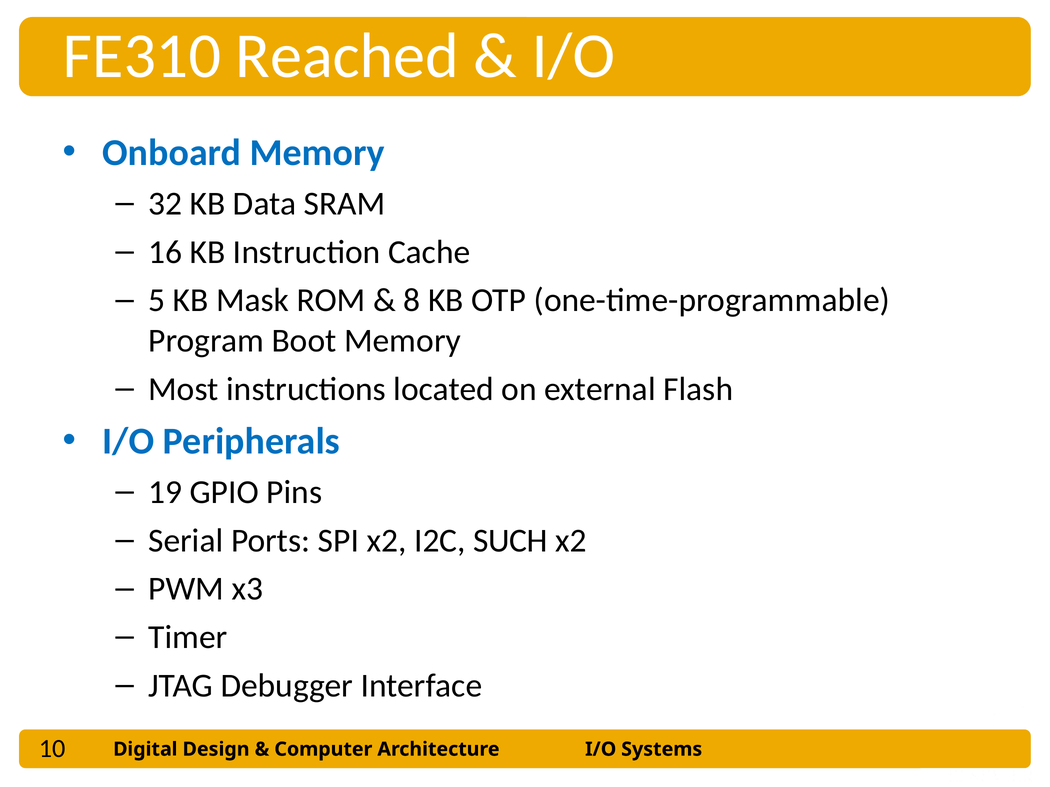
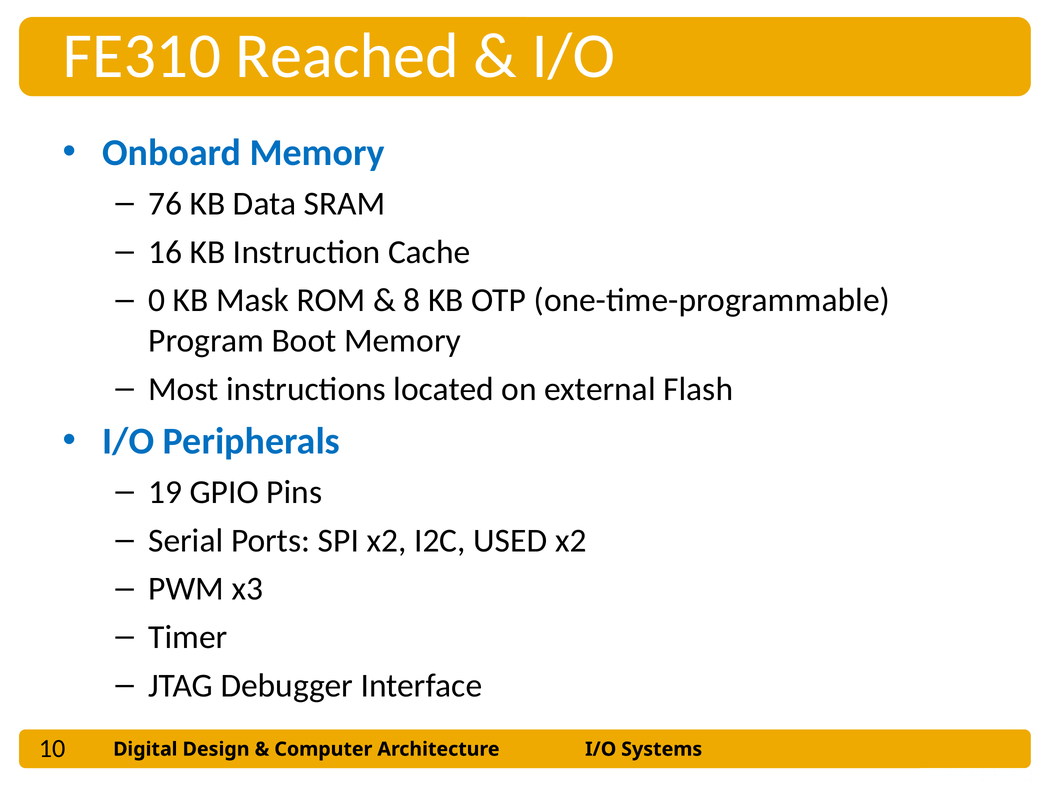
32: 32 -> 76 (165, 204)
5: 5 -> 0 (157, 301)
SUCH: SUCH -> USED (510, 541)
